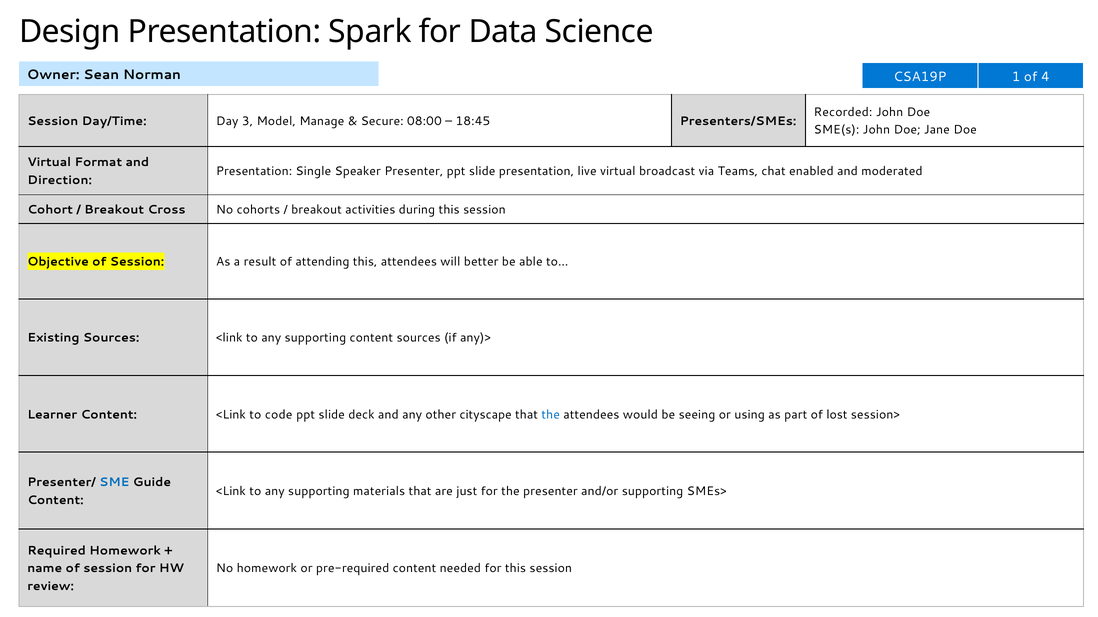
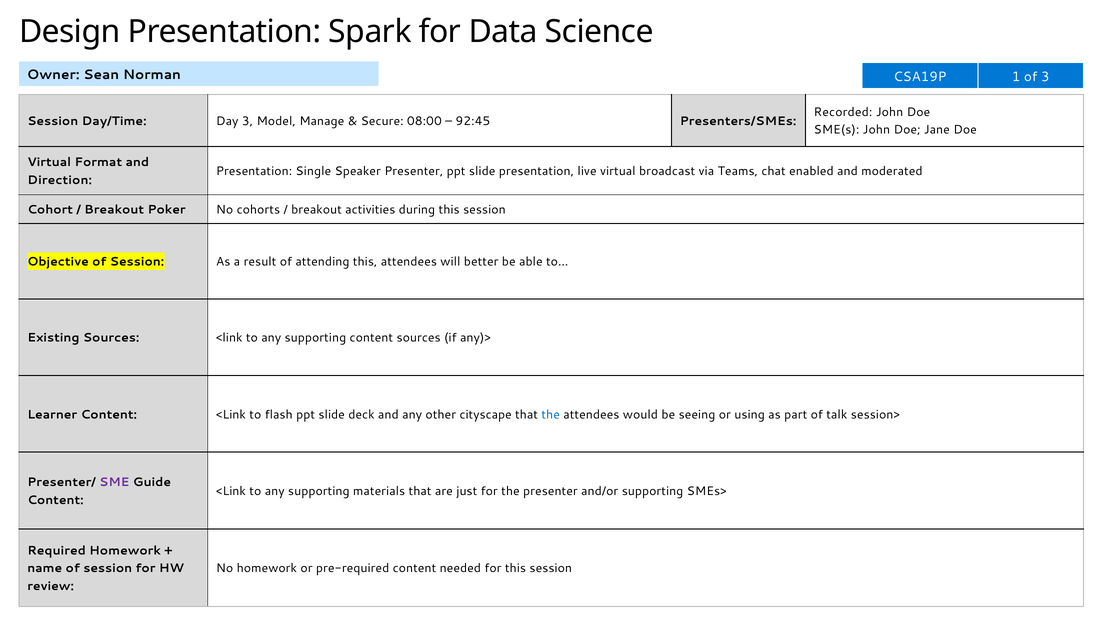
of 4: 4 -> 3 (1045, 77)
18:45: 18:45 -> 92:45 (473, 121)
Cross: Cross -> Poker (167, 210)
code: code -> flash (279, 415)
lost: lost -> talk (837, 415)
SME colour: blue -> purple (114, 483)
